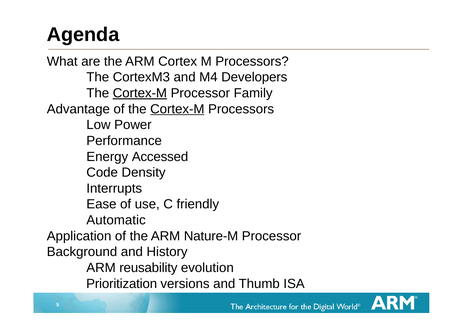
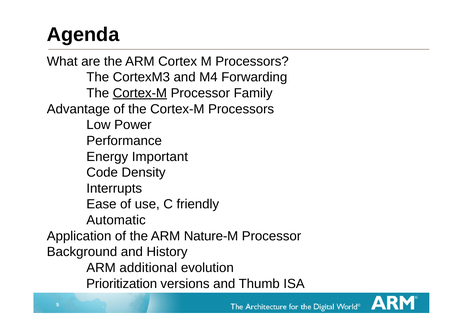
Developers: Developers -> Forwarding (254, 77)
Cortex-M underline: present -> none (177, 109)
Accessed: Accessed -> Important (160, 156)
reusability: reusability -> additional (148, 267)
